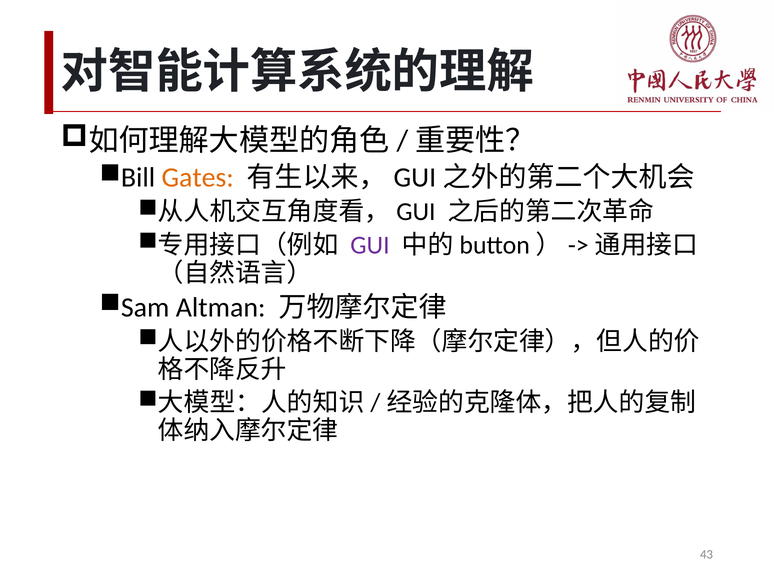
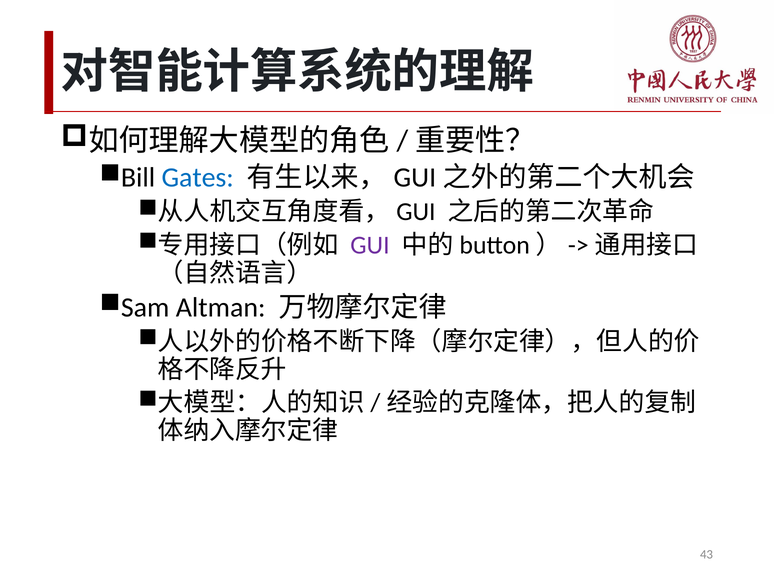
Gates colour: orange -> blue (198, 177)
